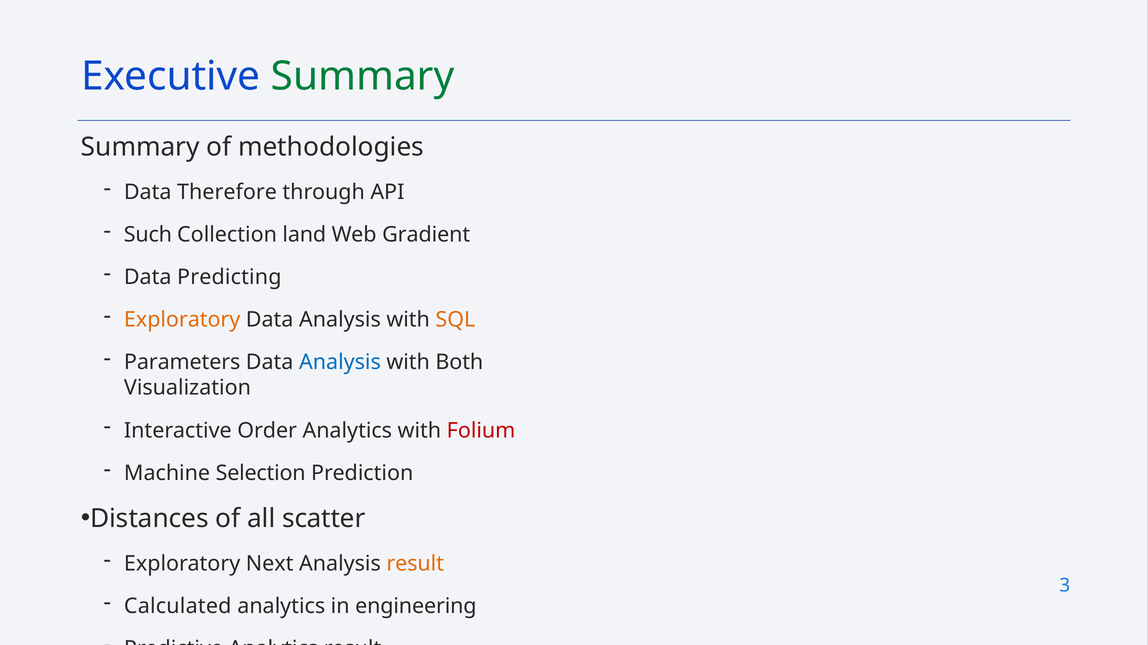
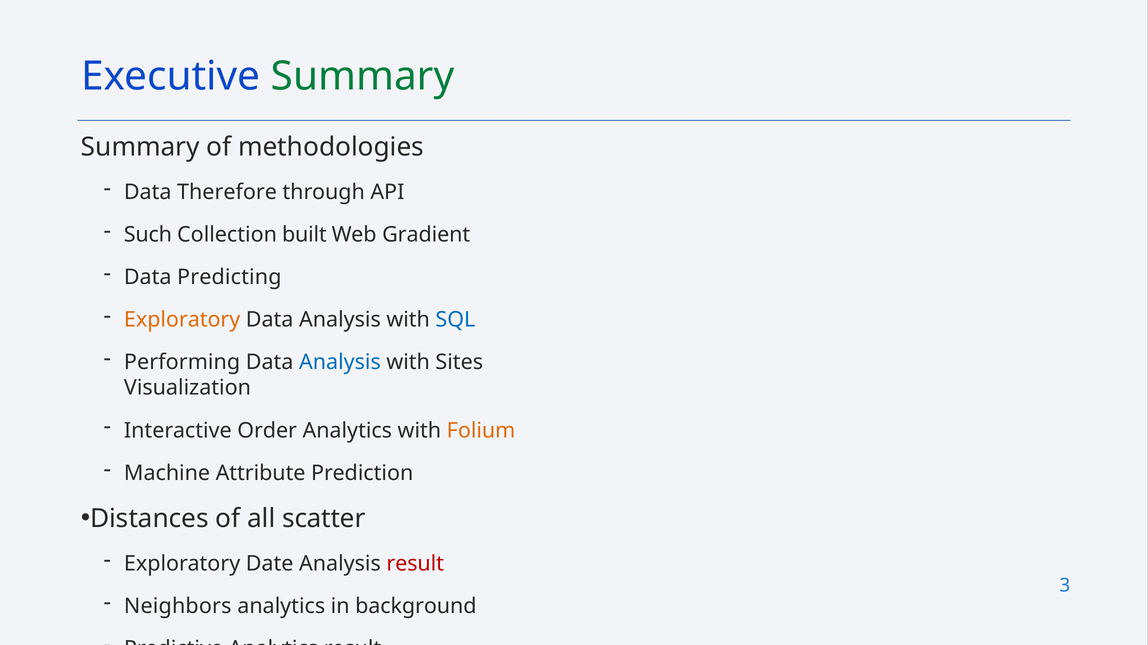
land: land -> built (304, 235)
SQL colour: orange -> blue (455, 320)
Parameters: Parameters -> Performing (182, 363)
Both: Both -> Sites (459, 363)
Folium colour: red -> orange (481, 431)
Selection: Selection -> Attribute (261, 473)
Next: Next -> Date (270, 564)
result colour: orange -> red (415, 564)
Calculated: Calculated -> Neighbors (178, 607)
engineering: engineering -> background (416, 607)
